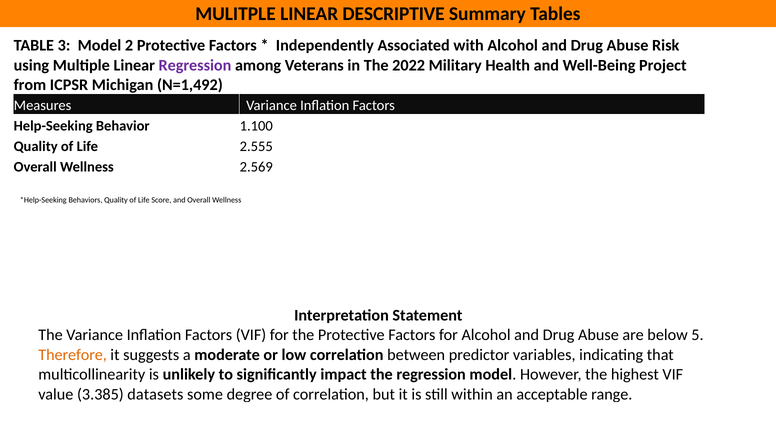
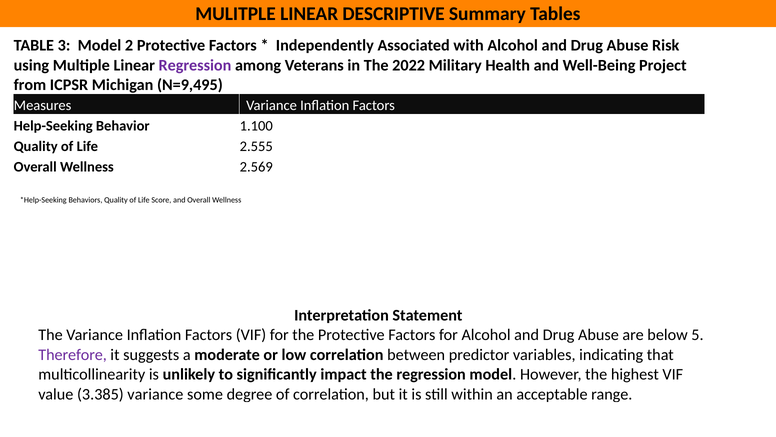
N=1,492: N=1,492 -> N=9,495 (190, 85)
Therefore colour: orange -> purple (73, 354)
3.385 datasets: datasets -> variance (155, 394)
